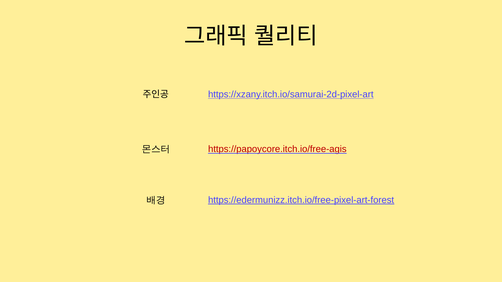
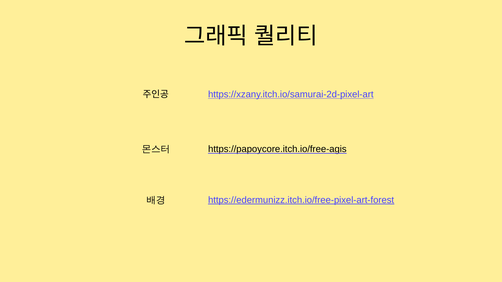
https://papoycore.itch.io/free-agis colour: red -> black (277, 149)
